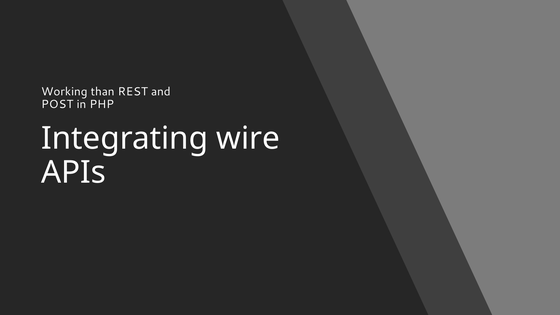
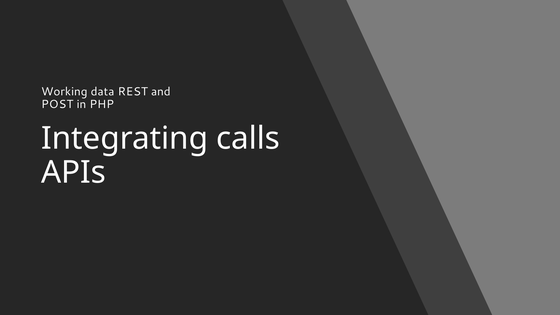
than: than -> data (103, 92)
wire: wire -> calls (248, 138)
